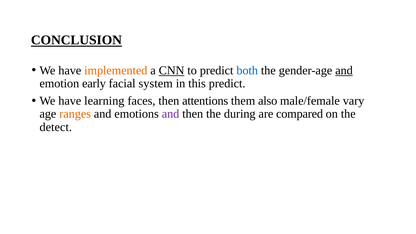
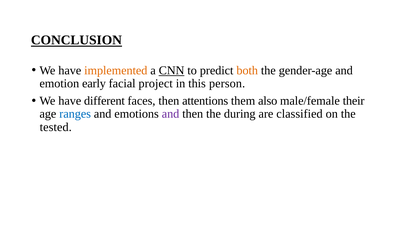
both colour: blue -> orange (247, 70)
and underline: present -> none (344, 70)
system: system -> project (156, 83)
this predict: predict -> person (227, 83)
learning: learning -> different (104, 101)
vary: vary -> their (354, 101)
ranges colour: orange -> blue (75, 114)
compared: compared -> classified (299, 114)
detect: detect -> tested (56, 127)
